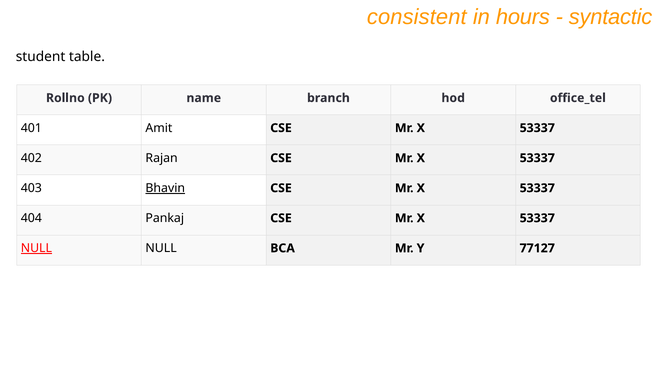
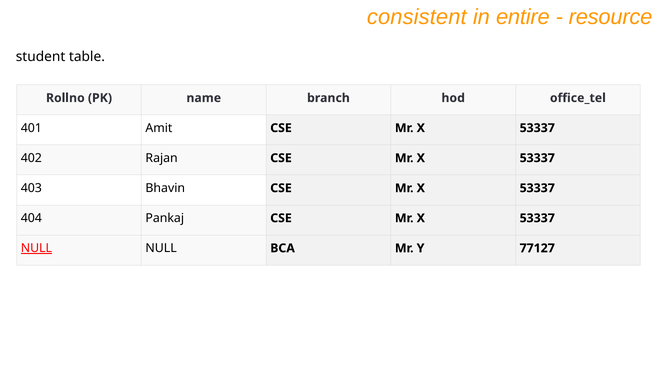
hours: hours -> entire (523, 17)
syntactic: syntactic -> resource (611, 17)
Bhavin underline: present -> none (165, 188)
